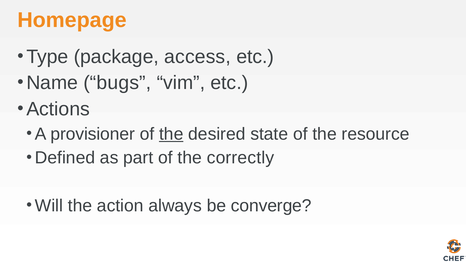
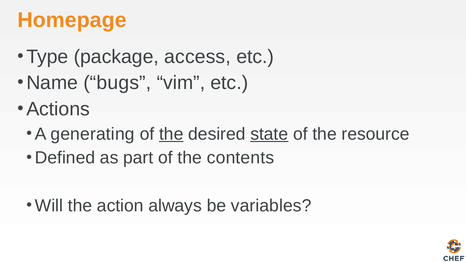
provisioner: provisioner -> generating (93, 134)
state underline: none -> present (269, 134)
correctly: correctly -> contents (241, 158)
converge: converge -> variables (271, 206)
